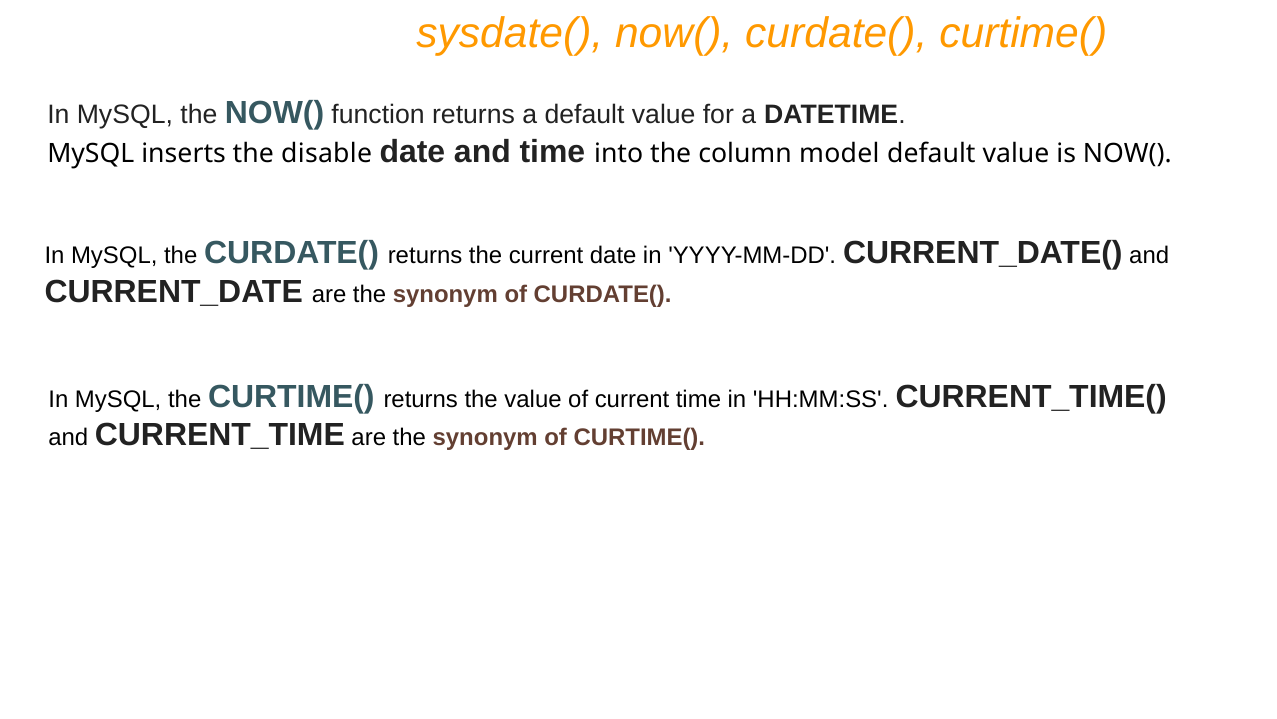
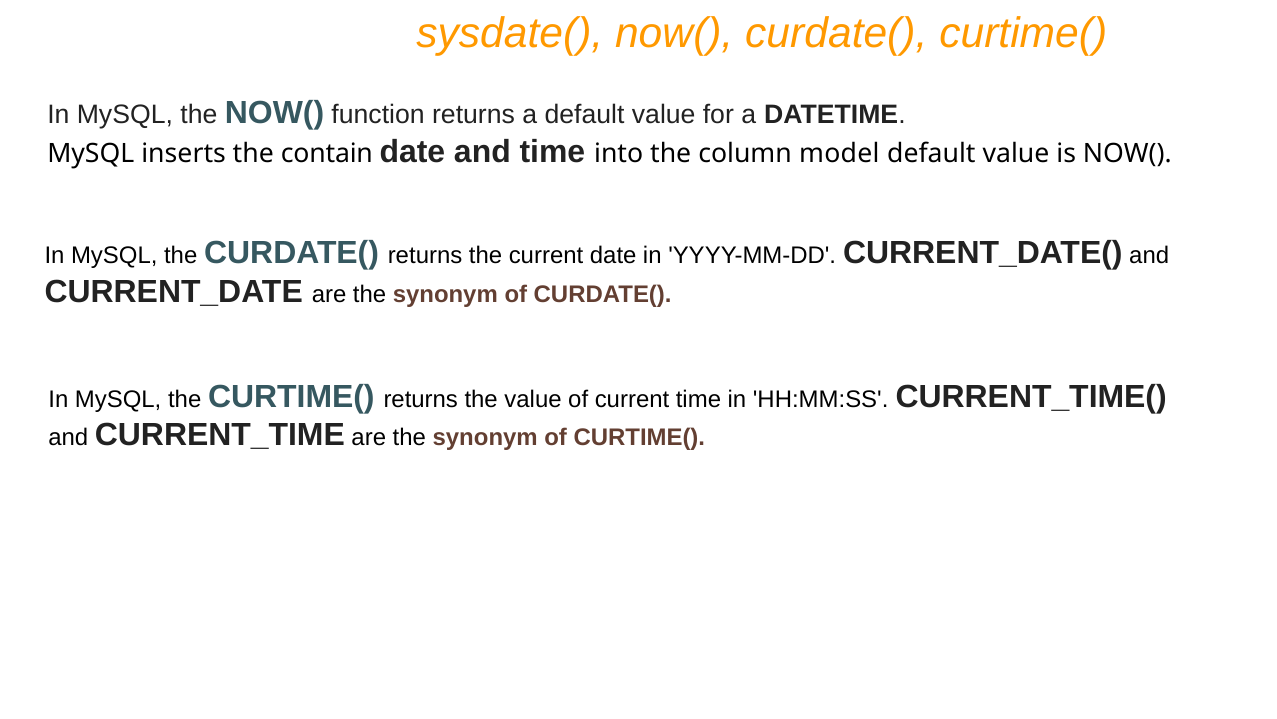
disable: disable -> contain (327, 153)
